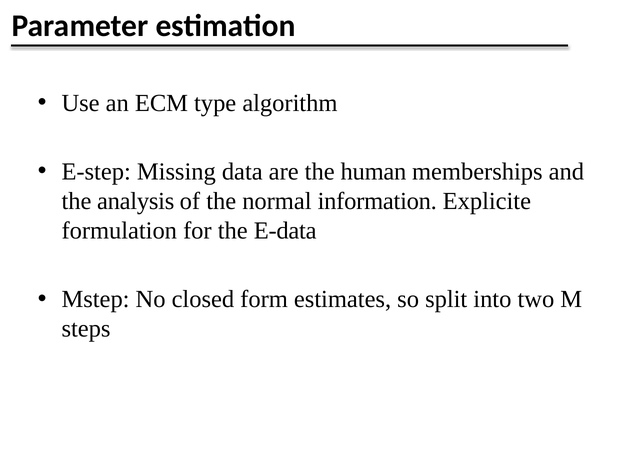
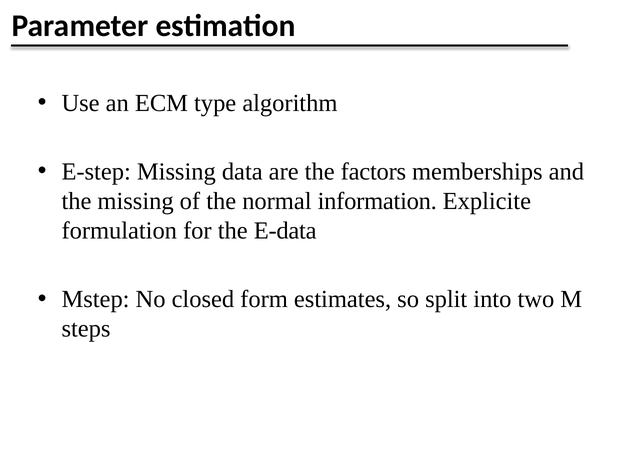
human: human -> factors (373, 172)
the analysis: analysis -> missing (136, 201)
